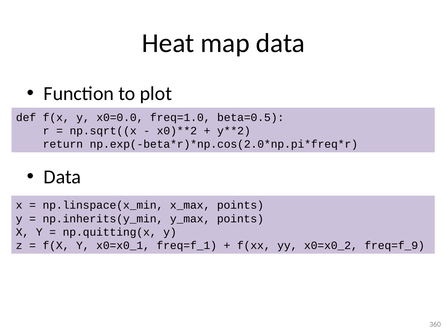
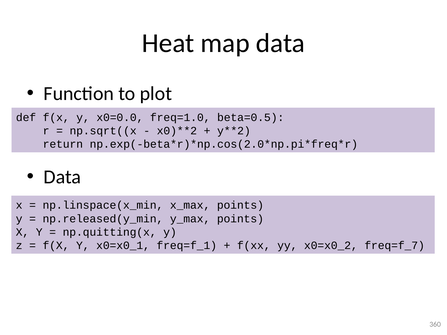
np.inherits(y_min: np.inherits(y_min -> np.released(y_min (103, 219)
freq=f_9: freq=f_9 -> freq=f_7 (395, 246)
